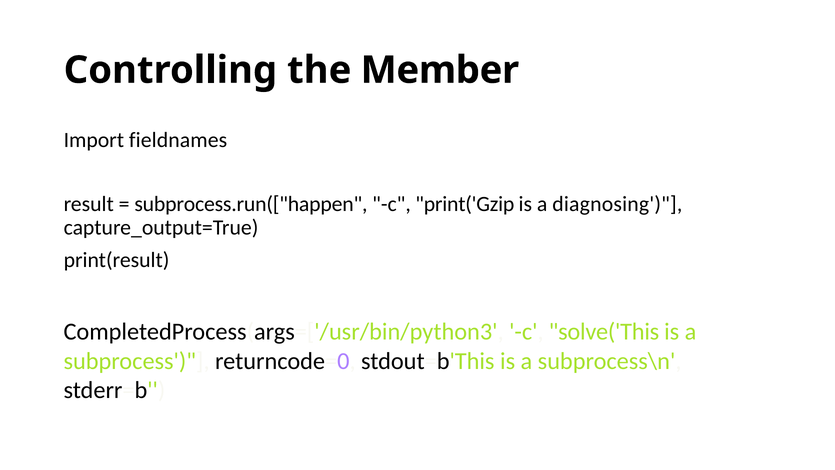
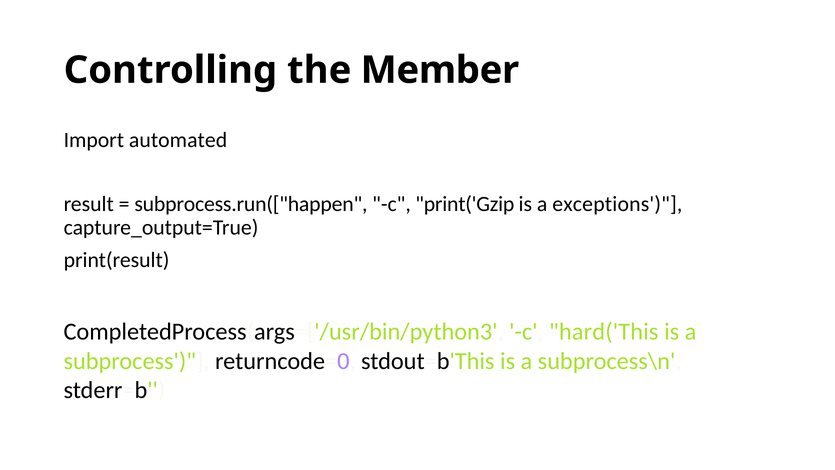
fieldnames: fieldnames -> automated (178, 140)
diagnosing: diagnosing -> exceptions (617, 204)
solve('This: solve('This -> hard('This (604, 332)
